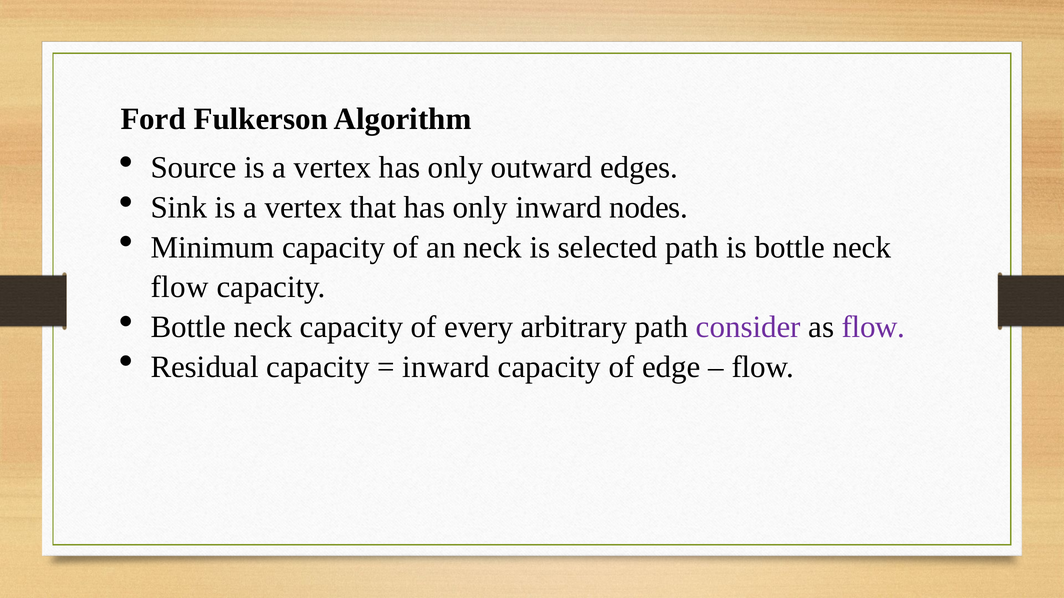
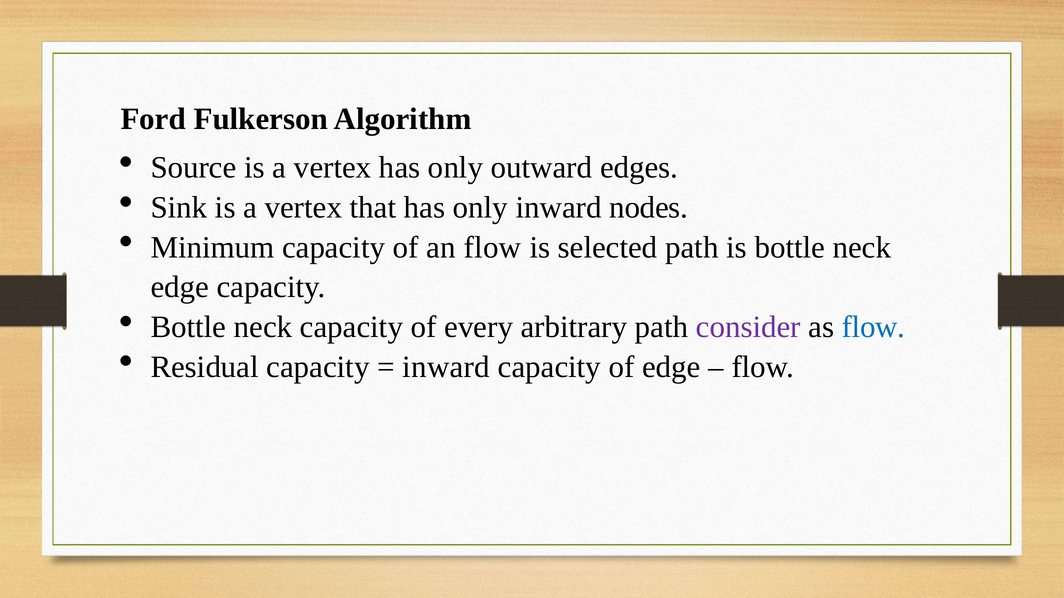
an neck: neck -> flow (492, 247)
flow: flow -> edge (180, 287)
flow colour: purple -> blue (873, 327)
